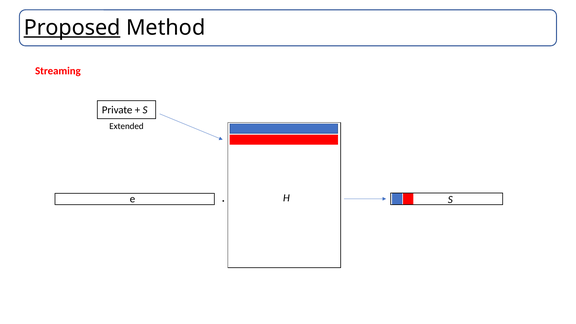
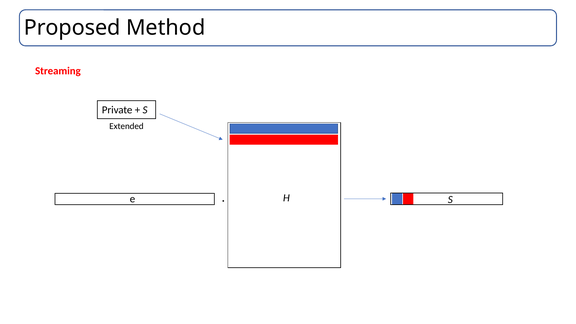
Proposed underline: present -> none (72, 28)
